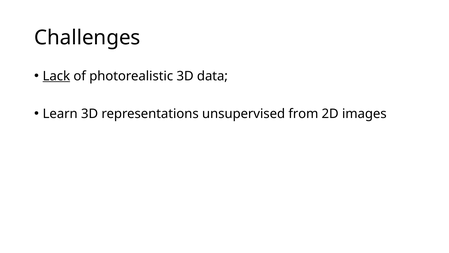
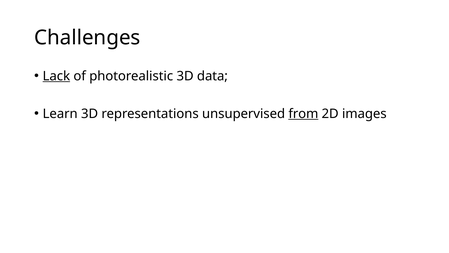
from underline: none -> present (303, 114)
